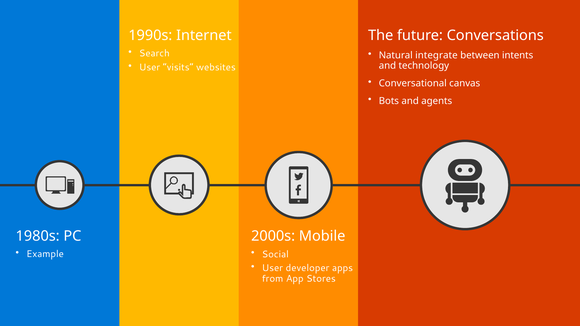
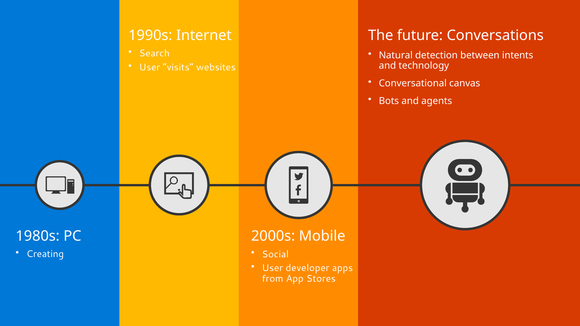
integrate: integrate -> detection (436, 55)
Example: Example -> Creating (45, 254)
